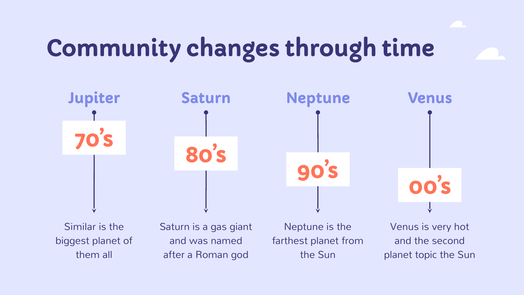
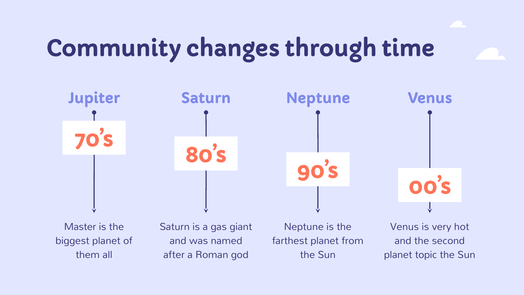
Similar: Similar -> Master (80, 227)
